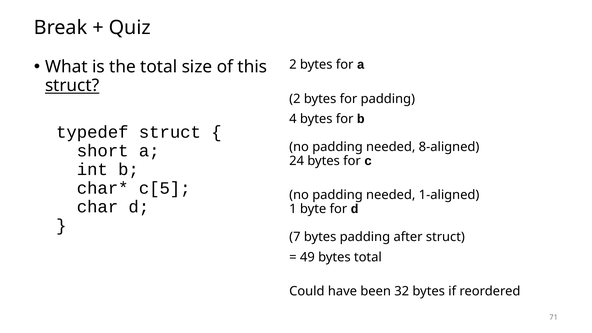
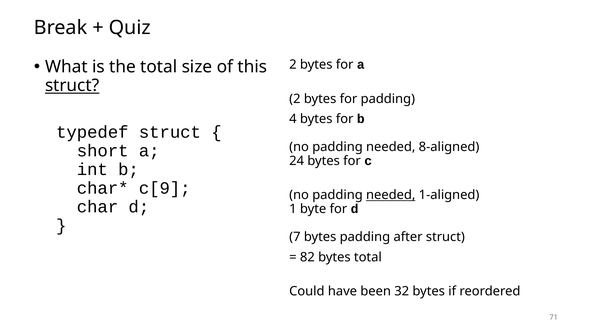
c[5: c[5 -> c[9 (165, 188)
needed underline: none -> present (391, 195)
49: 49 -> 82 (307, 257)
